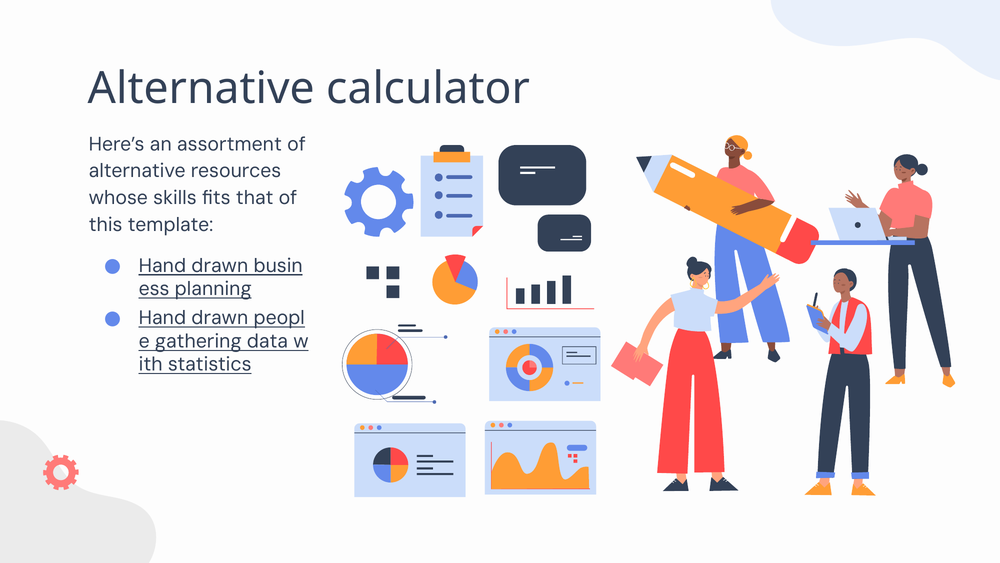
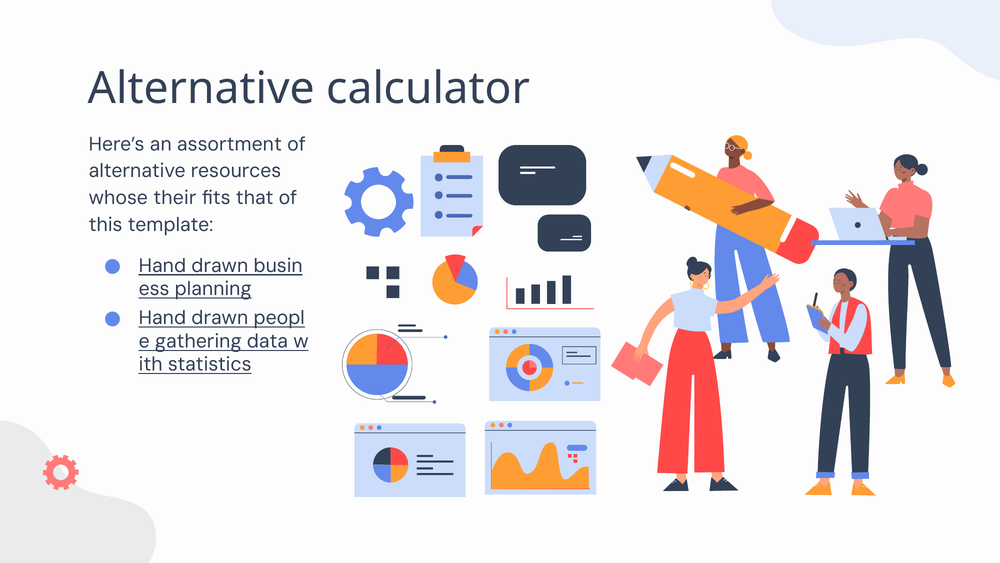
skills: skills -> their (175, 198)
